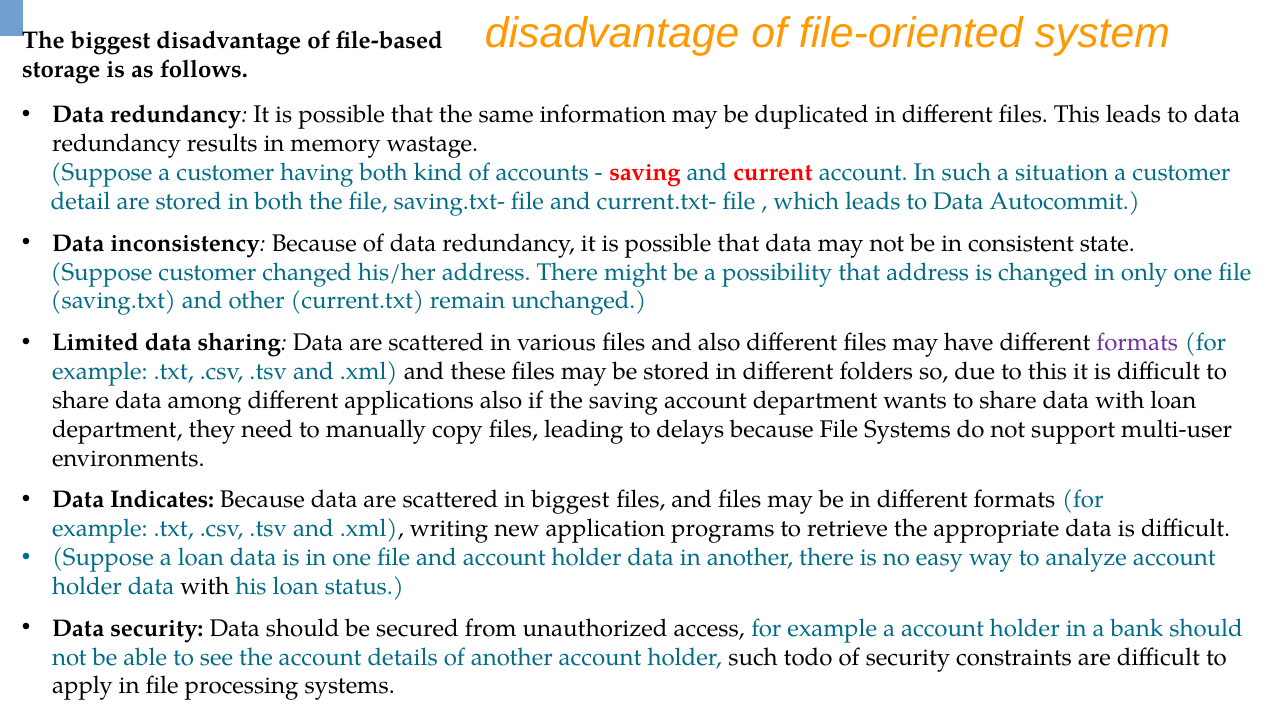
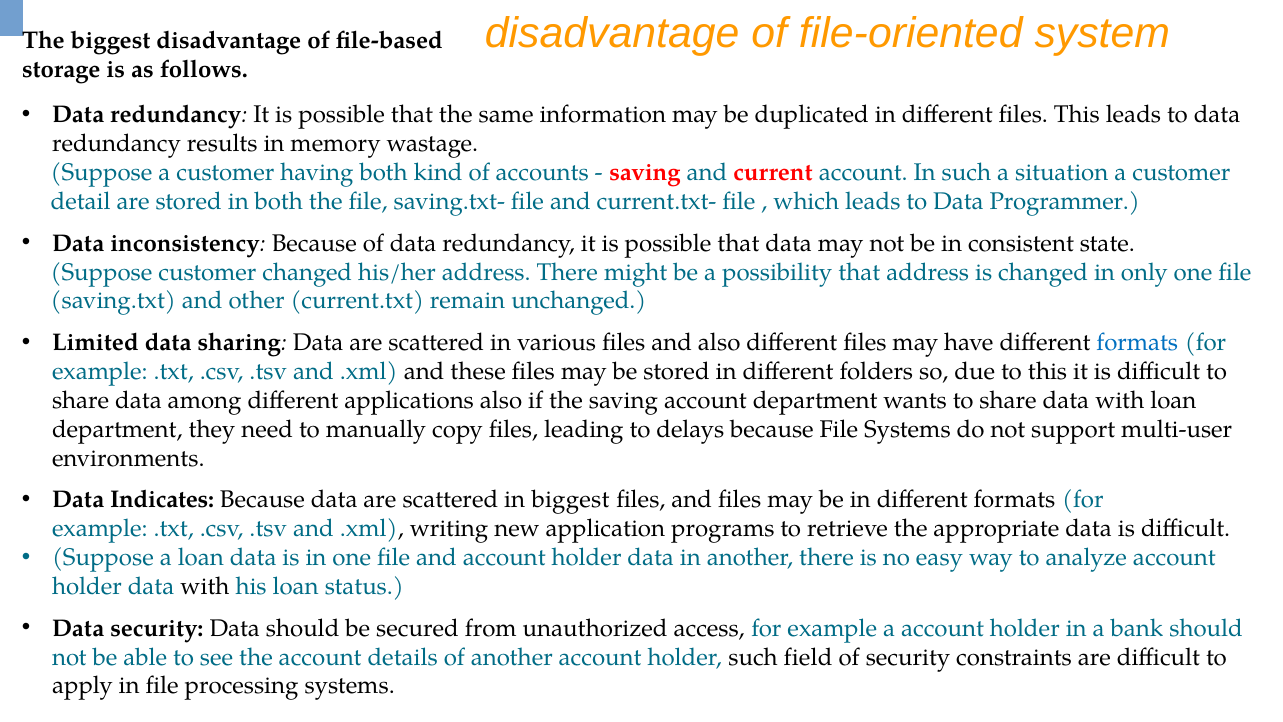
Autocommit: Autocommit -> Programmer (1065, 201)
formats colour: purple -> blue (1137, 343)
todo: todo -> field (808, 657)
